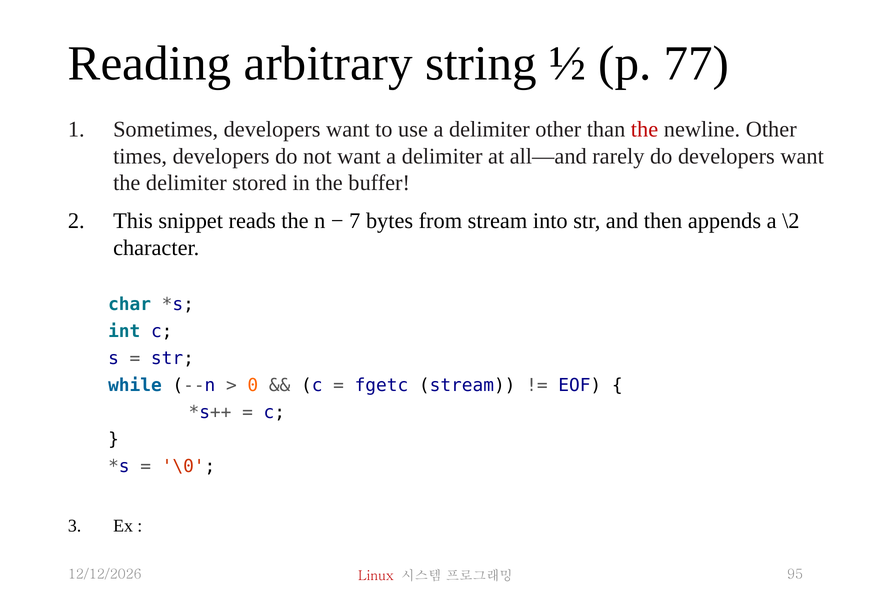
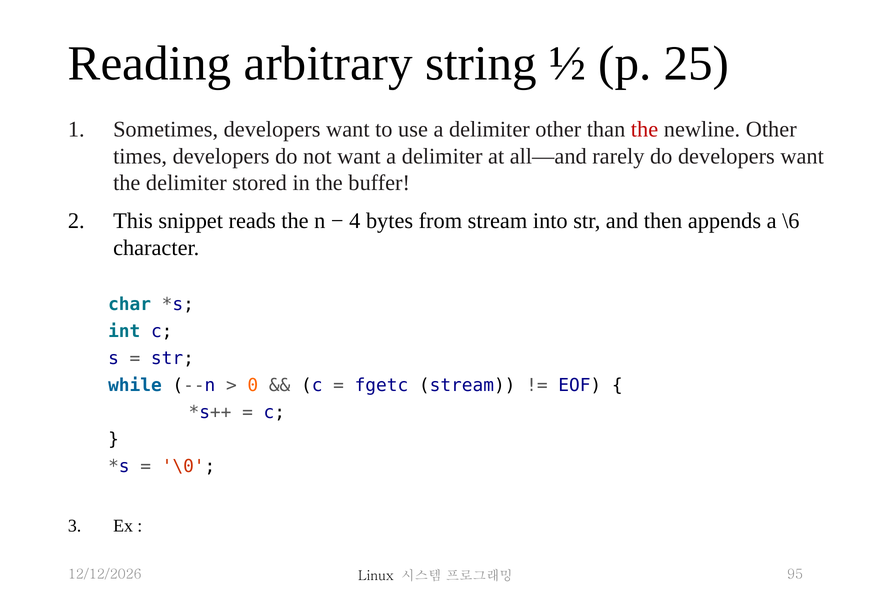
77: 77 -> 25 (696, 64)
7: 7 -> 4 (355, 221)
\2: \2 -> \6 (791, 221)
Linux colour: red -> black (376, 576)
